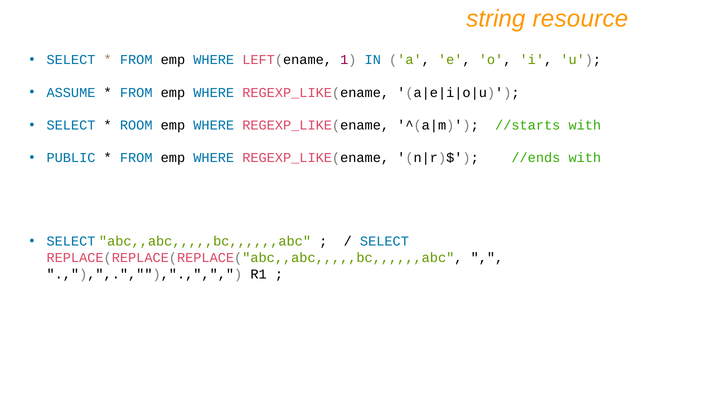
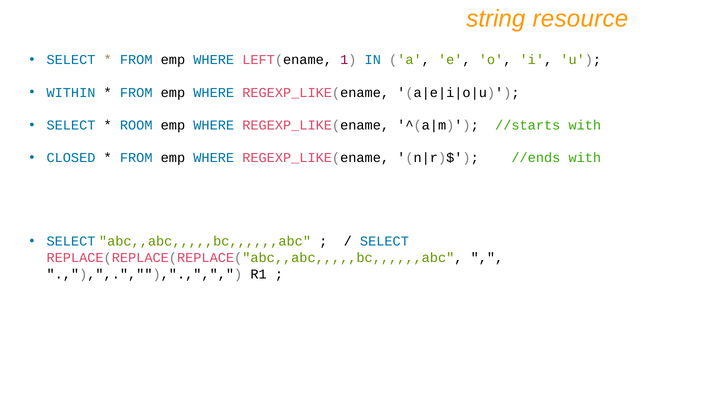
ASSUME: ASSUME -> WITHIN (71, 93)
PUBLIC: PUBLIC -> CLOSED (71, 158)
